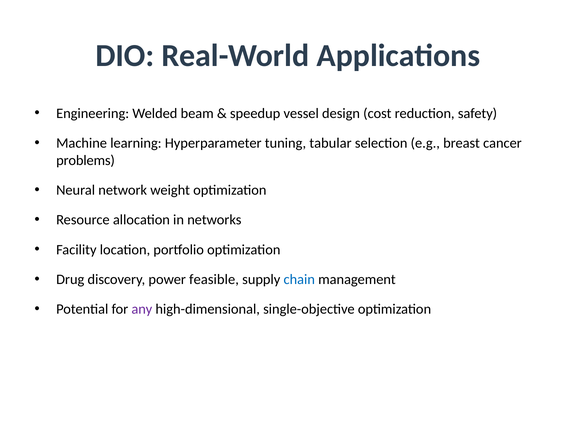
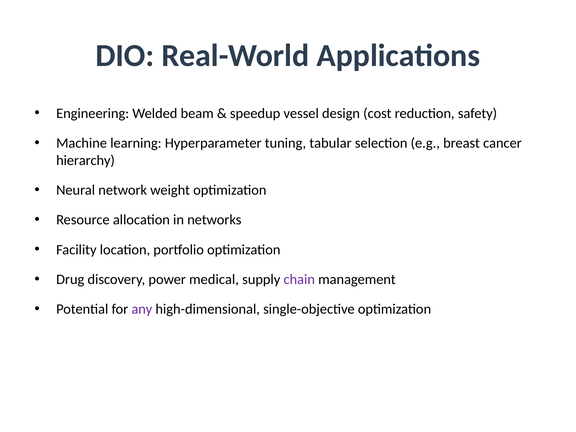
problems: problems -> hierarchy (85, 160)
feasible: feasible -> medical (214, 279)
chain colour: blue -> purple (299, 279)
